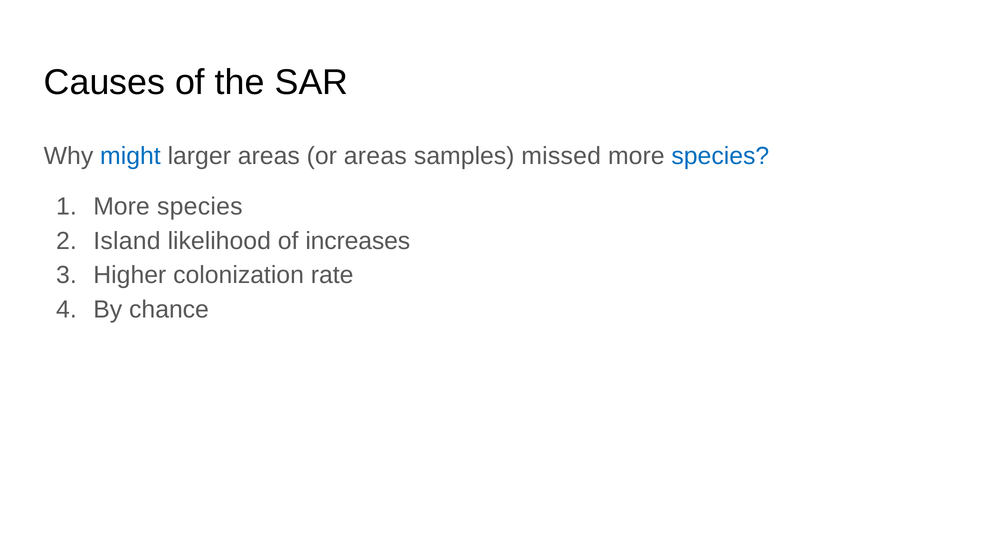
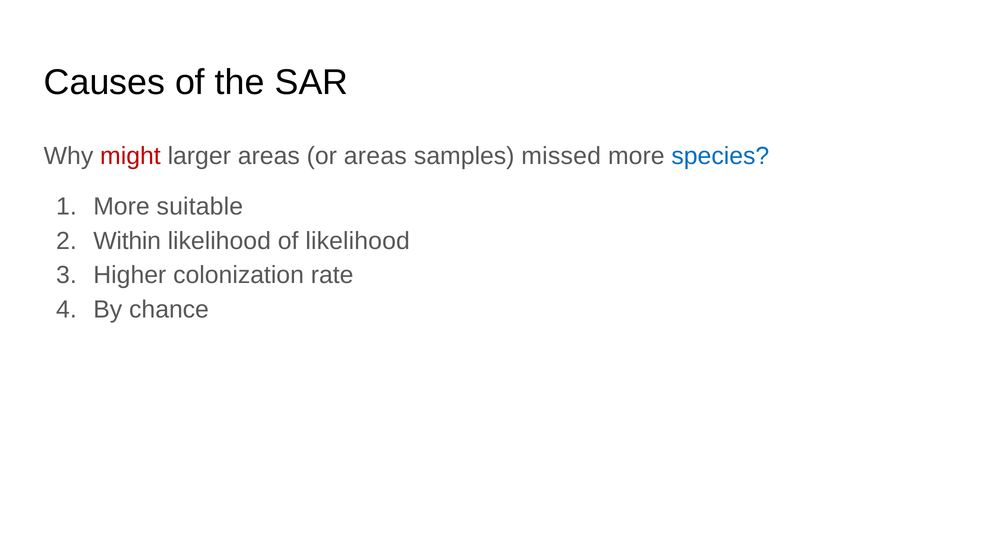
might colour: blue -> red (130, 156)
species: species -> suitable (200, 207)
Island: Island -> Within (127, 241)
of increases: increases -> likelihood (358, 241)
